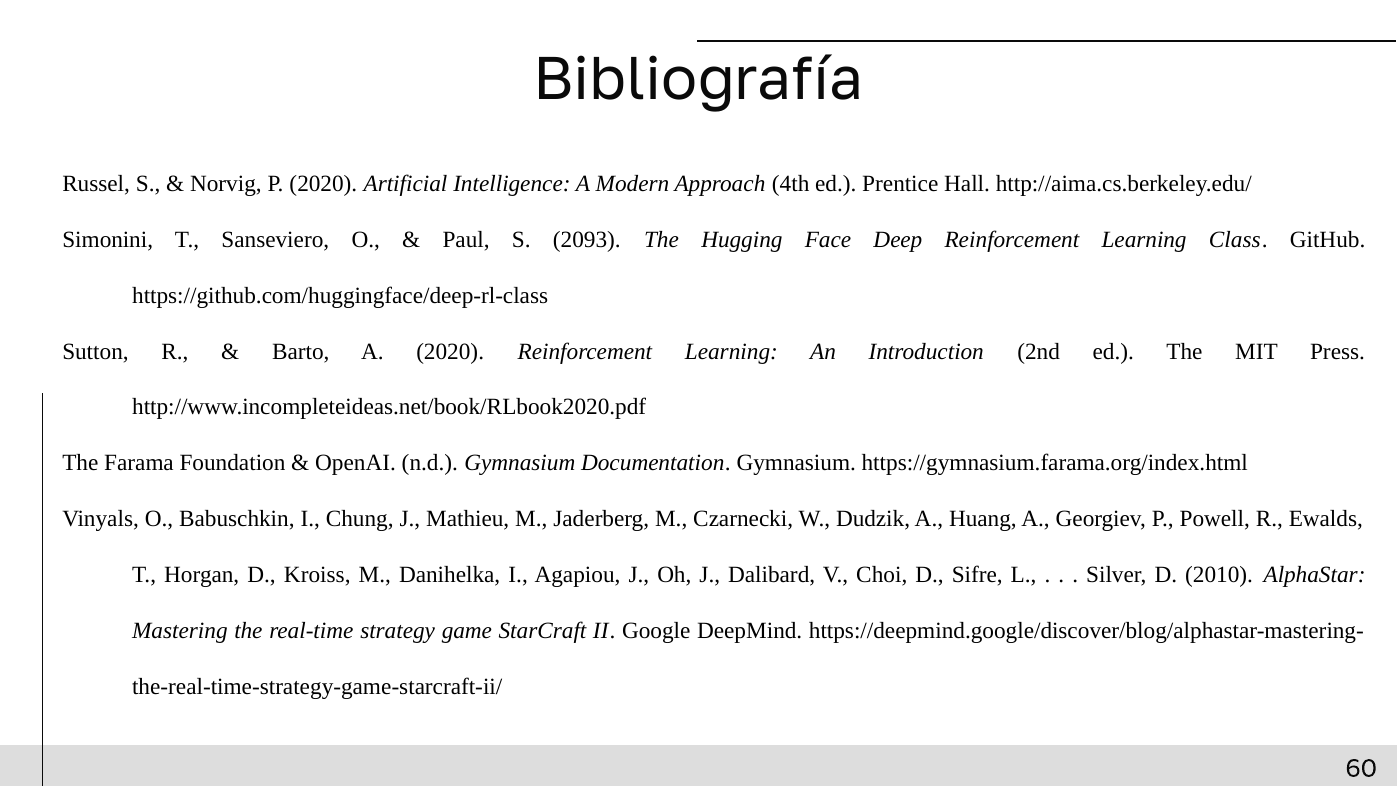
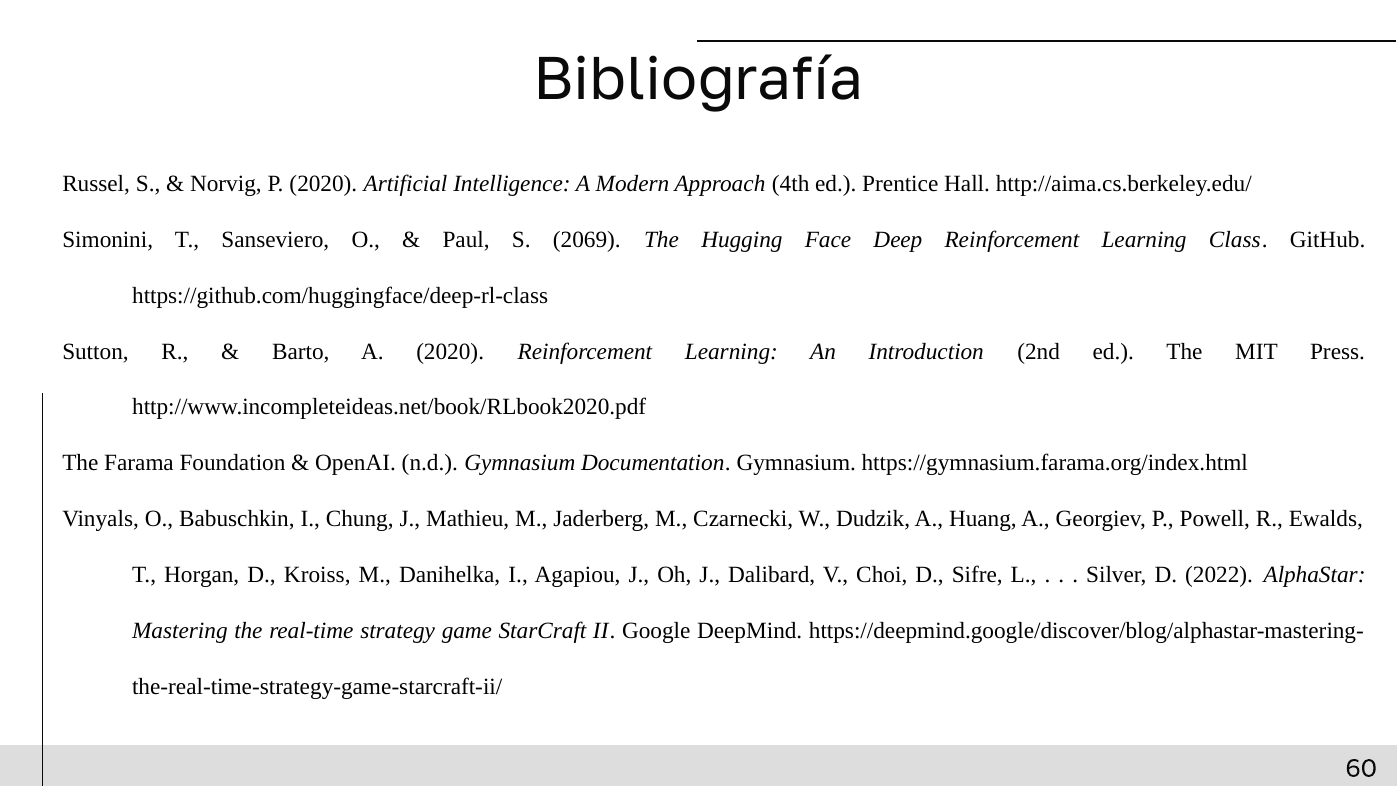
2093: 2093 -> 2069 (587, 240)
2010: 2010 -> 2022 (1219, 575)
